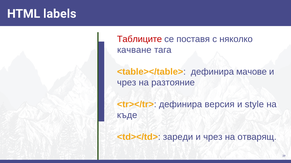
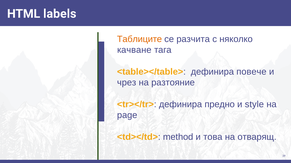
Таблиците colour: red -> orange (139, 39)
поставя: поставя -> разчита (193, 39)
мачове: мачове -> повече (251, 72)
версия: версия -> предно (220, 105)
къде: къде -> page (127, 116)
зареди: зареди -> method (178, 137)
чрез: чрез -> това (213, 137)
